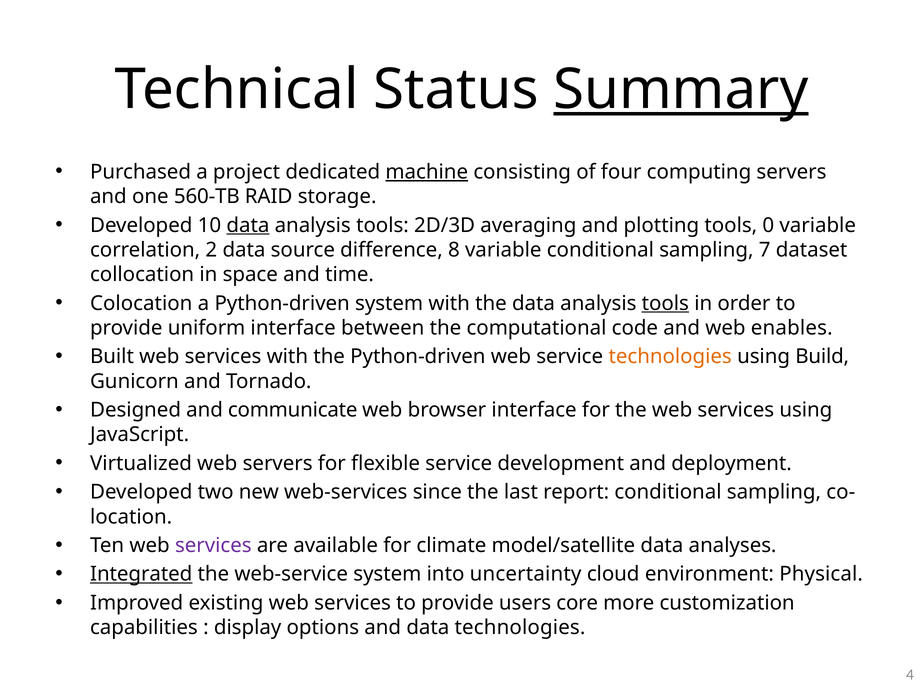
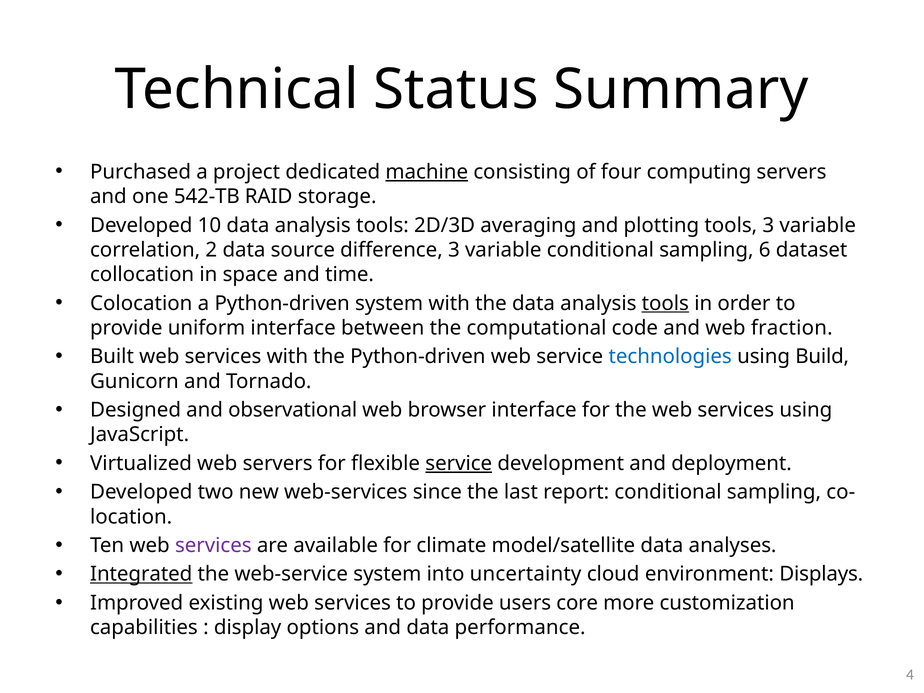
Summary underline: present -> none (681, 89)
560-TB: 560-TB -> 542-TB (207, 197)
data underline: present -> none (248, 225)
tools 0: 0 -> 3 (768, 225)
difference 8: 8 -> 3 (454, 250)
7: 7 -> 6 (765, 250)
enables: enables -> fraction (792, 328)
technologies colour: orange -> blue (670, 357)
communicate: communicate -> observational (293, 410)
service underline: none -> present (459, 463)
Physical: Physical -> Displays (821, 574)
data technologies: technologies -> performance (520, 628)
